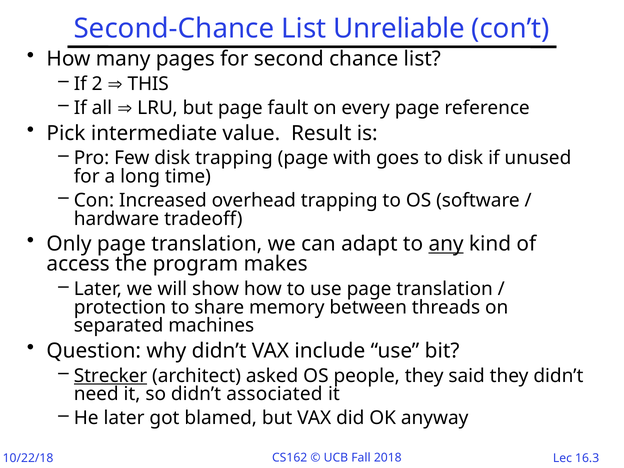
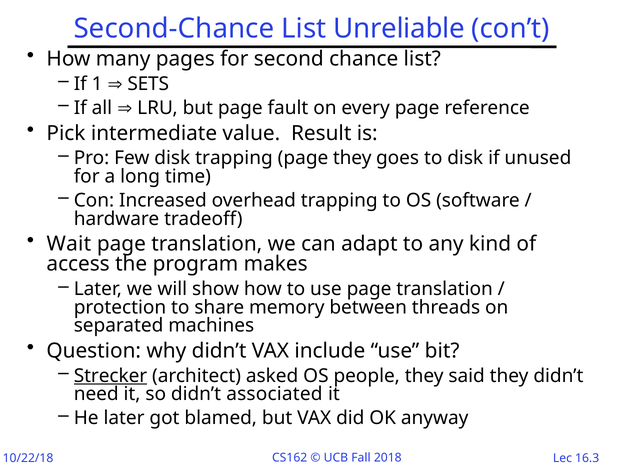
2: 2 -> 1 (97, 84)
THIS: THIS -> SETS (148, 84)
page with: with -> they (352, 158)
Only: Only -> Wait (69, 244)
any underline: present -> none (446, 244)
